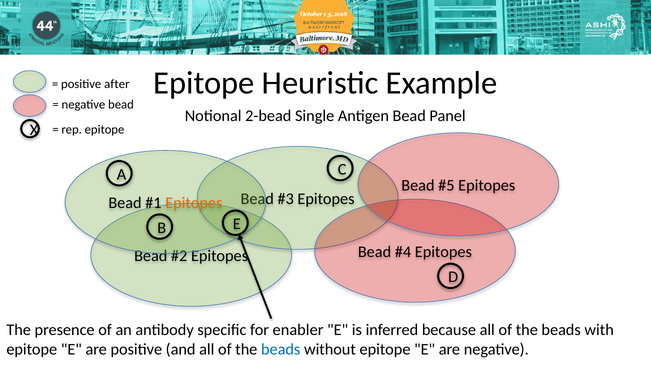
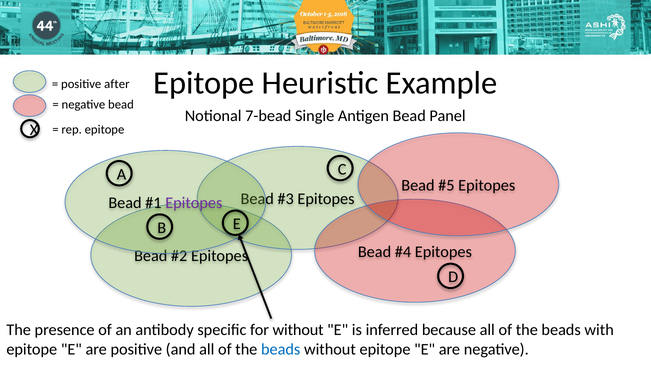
2-bead: 2-bead -> 7-bead (268, 116)
Epitopes colour: orange -> purple (194, 203)
for enabler: enabler -> without (298, 330)
